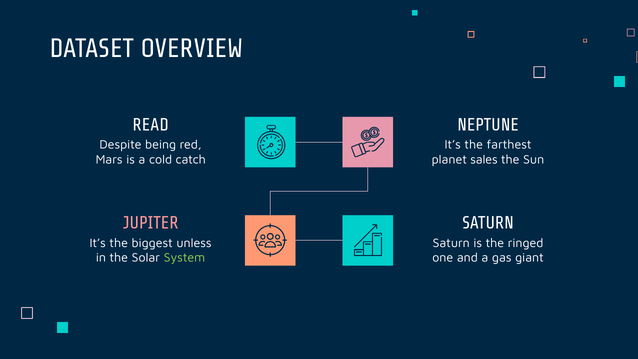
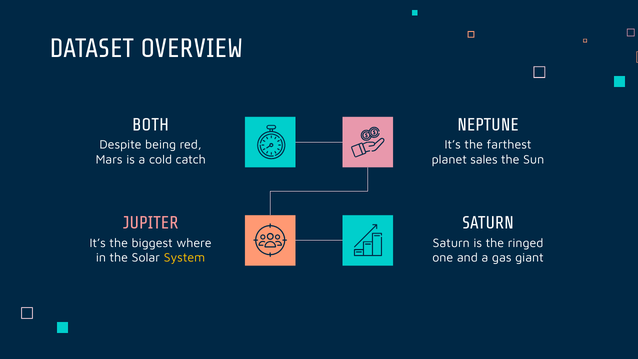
READ: READ -> BOTH (151, 125)
unless: unless -> where (194, 243)
System colour: light green -> yellow (184, 258)
